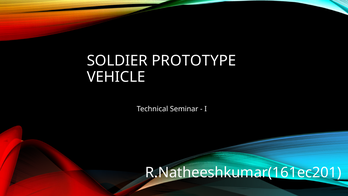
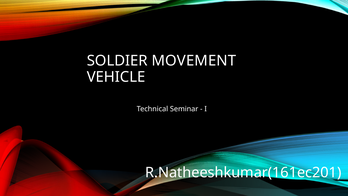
PROTOTYPE: PROTOTYPE -> MOVEMENT (194, 61)
